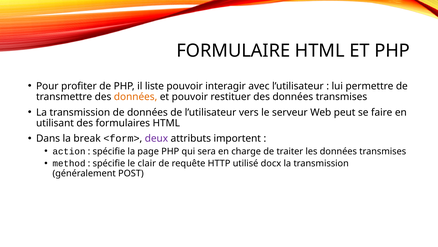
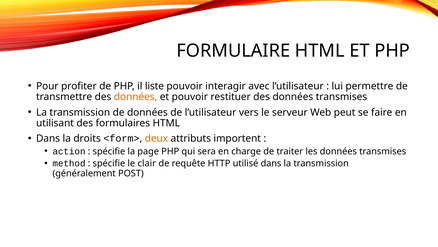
break: break -> droits (87, 138)
deux colour: purple -> orange (156, 138)
utilisé docx: docx -> dans (271, 163)
